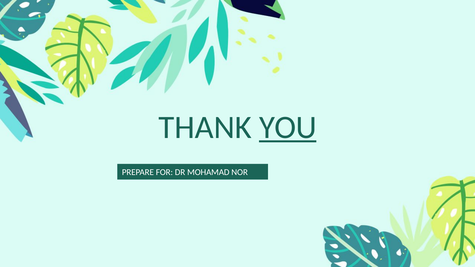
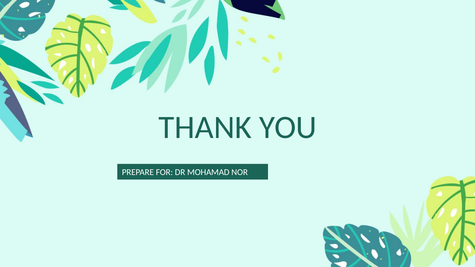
YOU underline: present -> none (288, 127)
